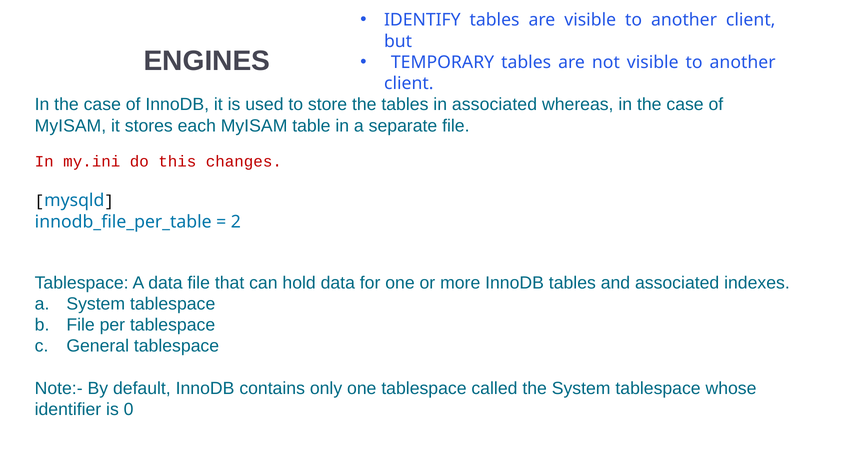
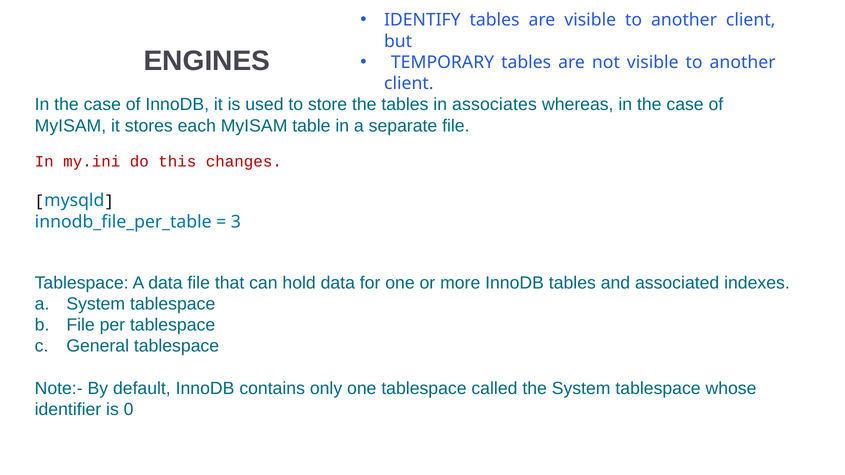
in associated: associated -> associates (494, 105)
2: 2 -> 3 (236, 222)
